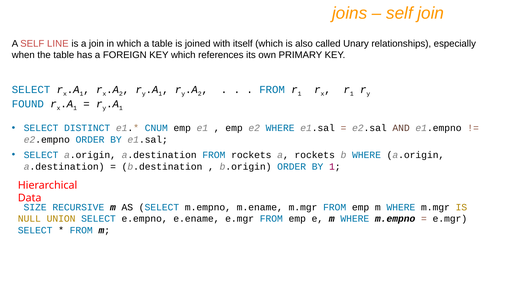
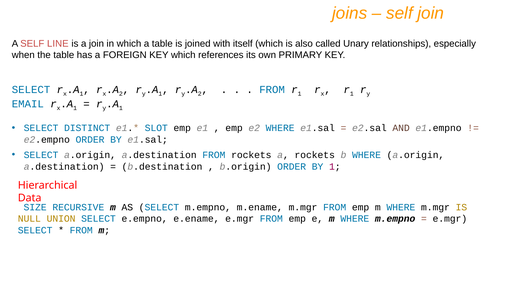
FOUND: FOUND -> EMAIL (28, 104)
CNUM: CNUM -> SLOT (156, 128)
